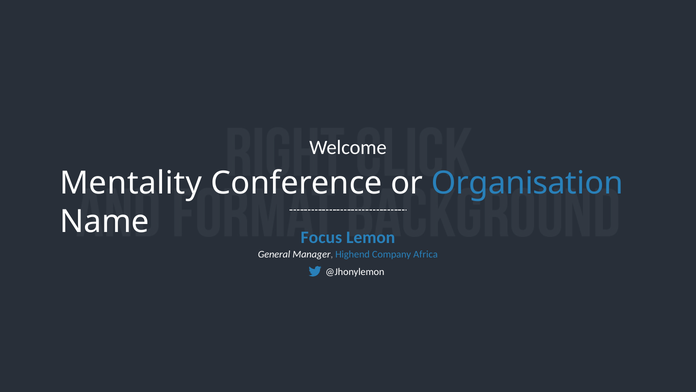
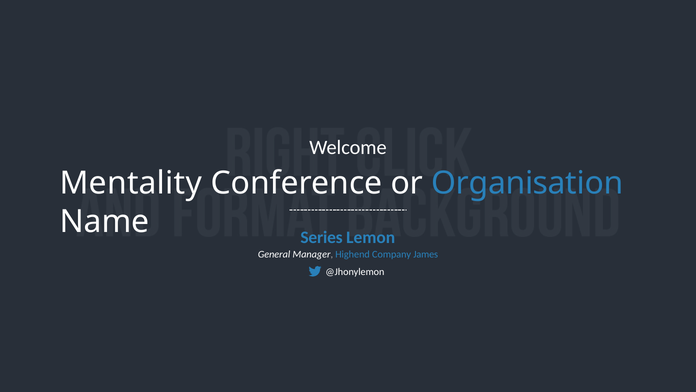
Focus: Focus -> Series (322, 237)
Africa: Africa -> James (426, 254)
